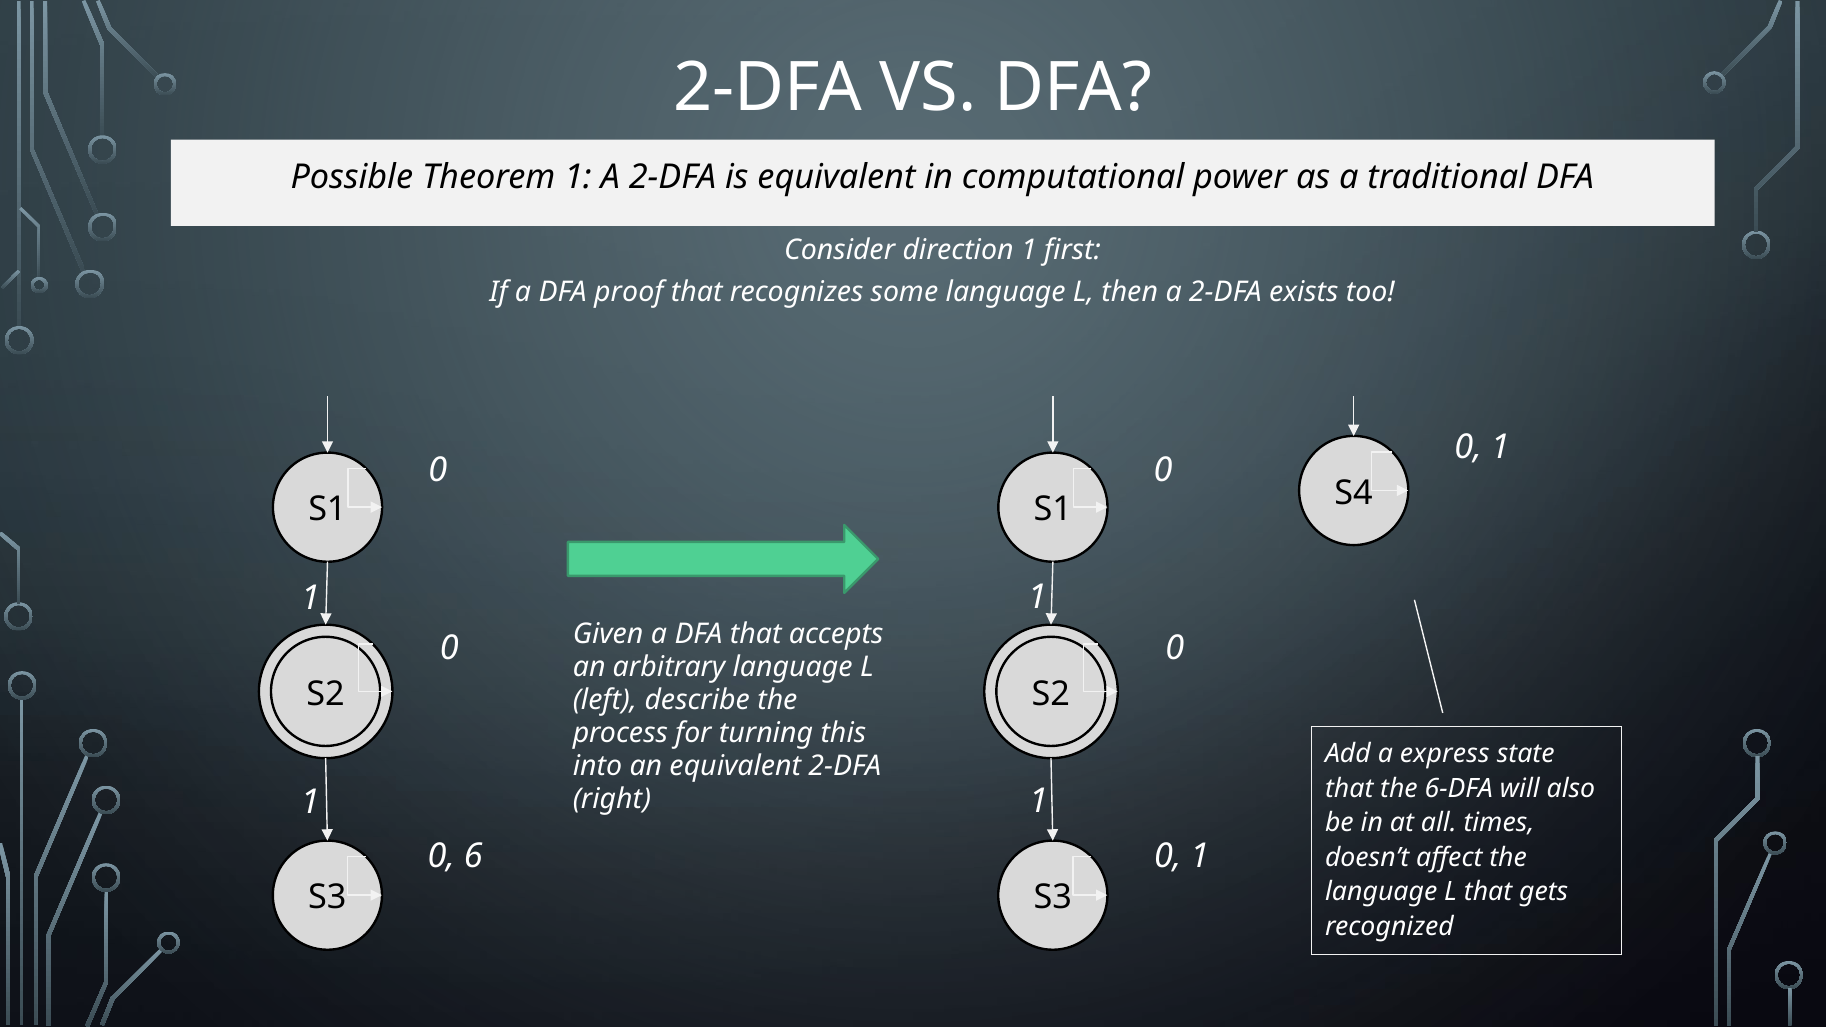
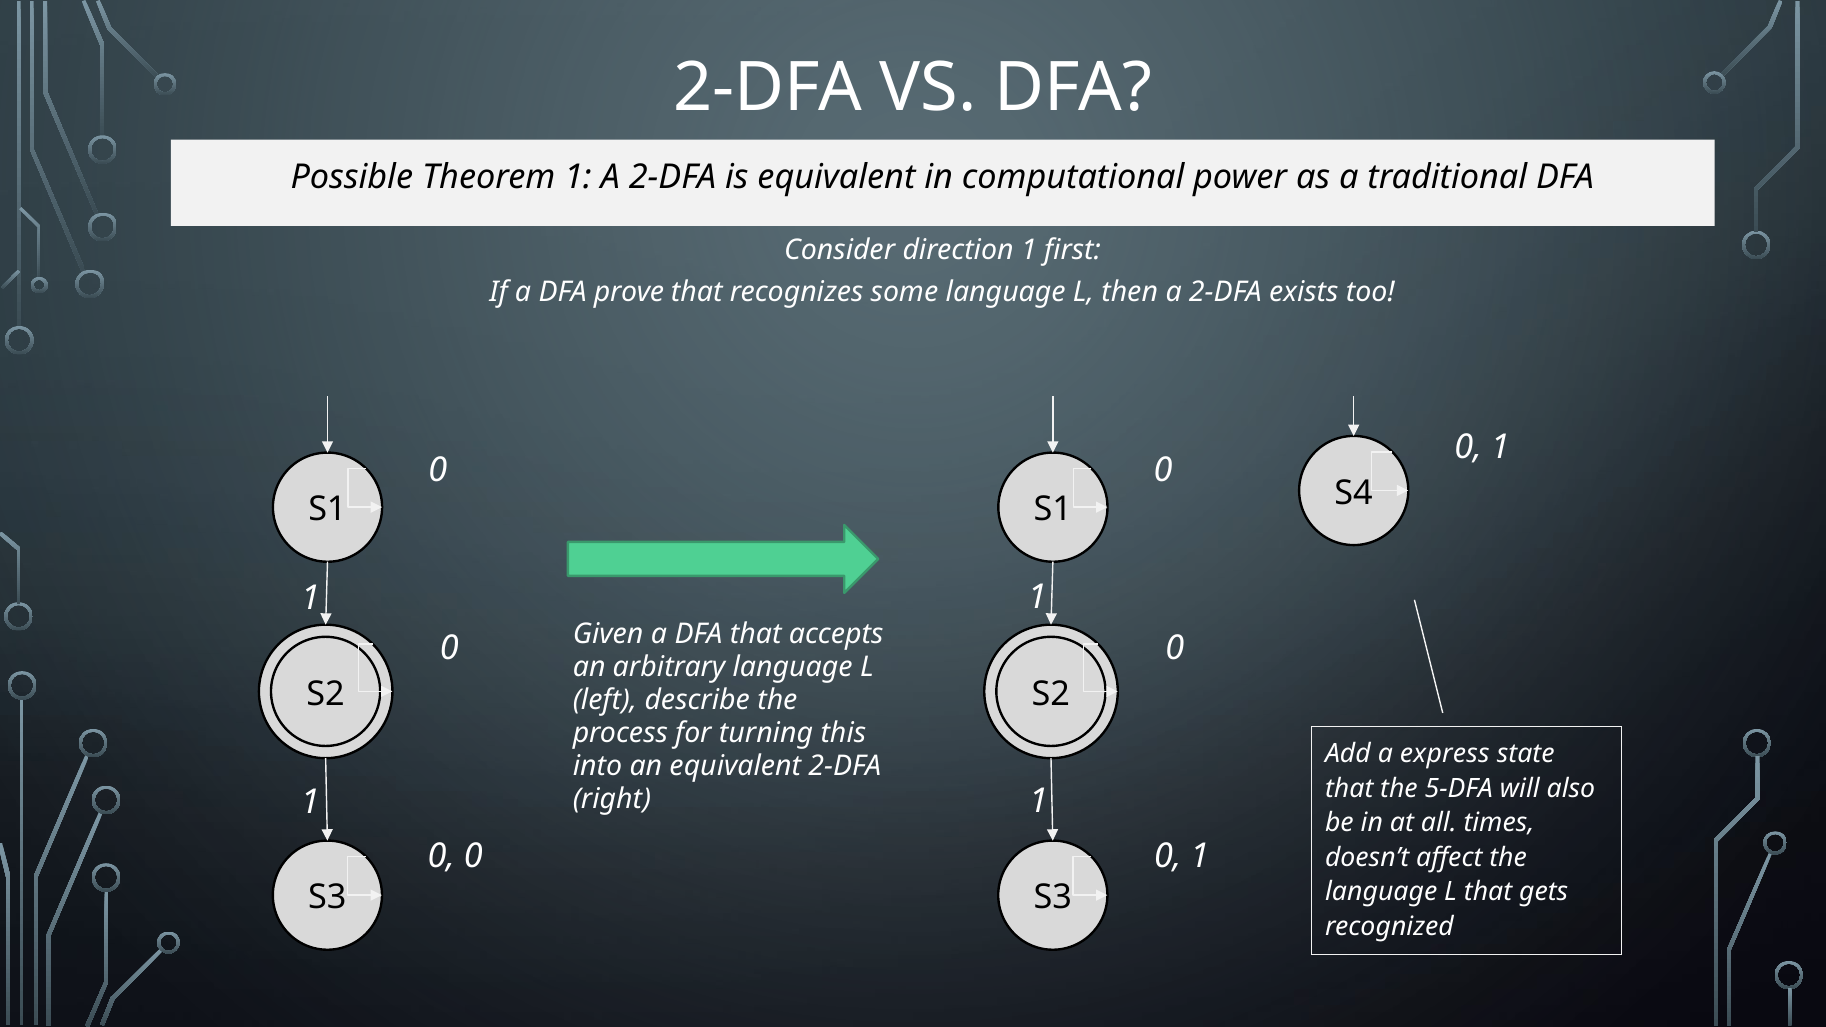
proof: proof -> prove (629, 292)
6-DFA: 6-DFA -> 5-DFA (1459, 789)
0 6: 6 -> 0 (473, 856)
